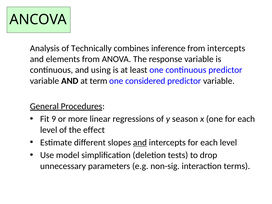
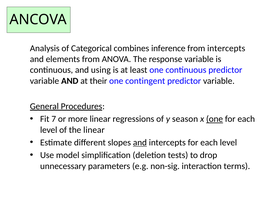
Technically: Technically -> Categorical (91, 48)
term: term -> their (98, 81)
considered: considered -> contingent (145, 81)
9: 9 -> 7 (54, 119)
one underline: none -> present (215, 119)
the effect: effect -> linear (94, 130)
